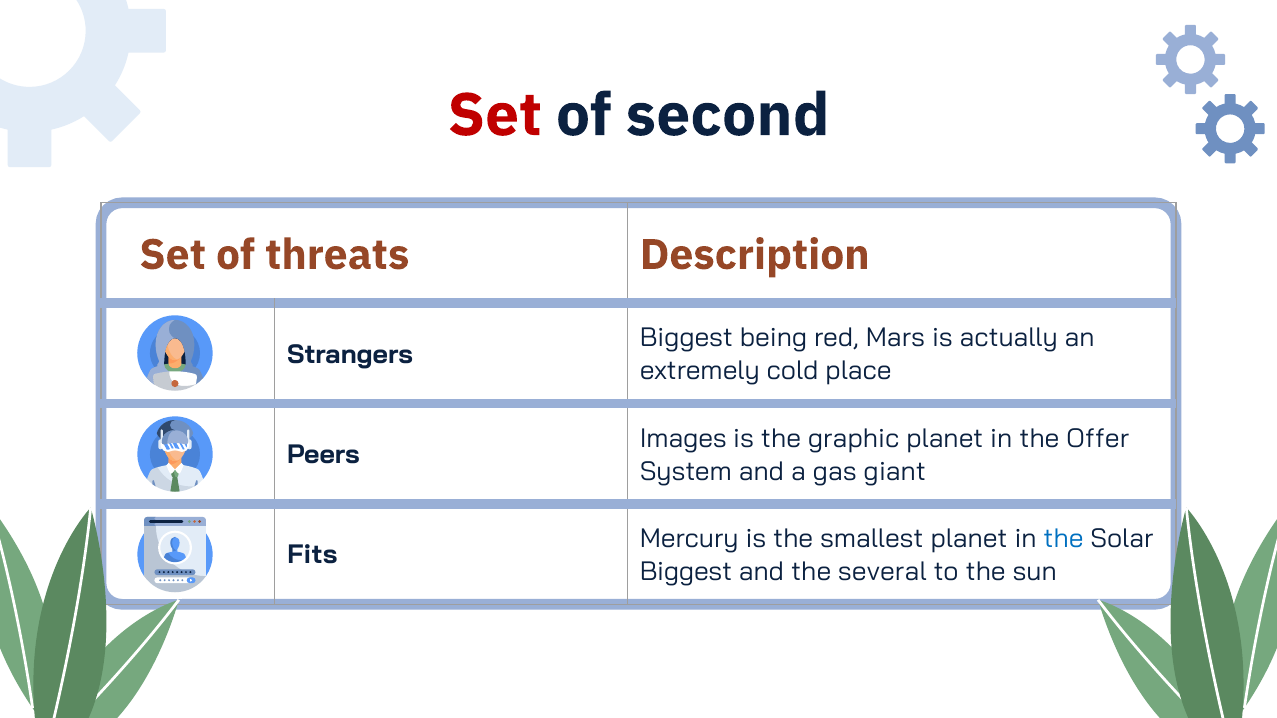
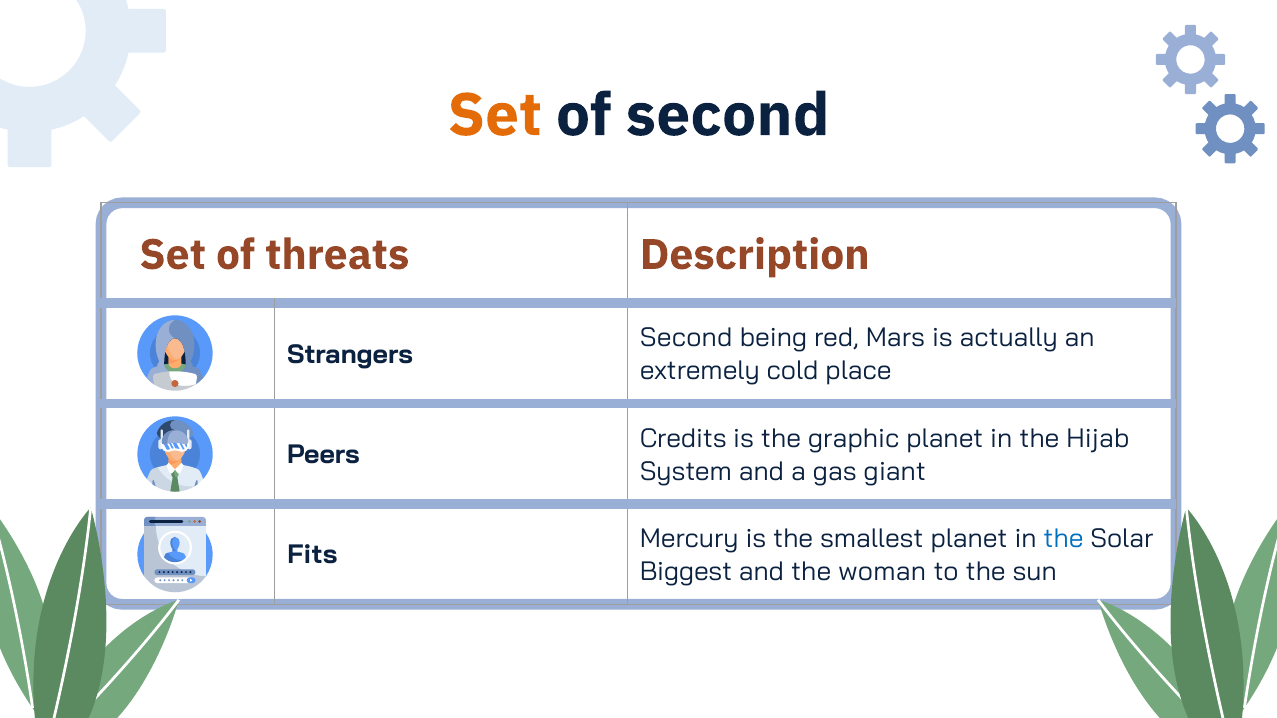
Set colour: red -> orange (495, 115)
Biggest: Biggest -> Second (686, 338)
Images: Images -> Credits (683, 438)
Offer: Offer -> Hijab (1098, 438)
several: several -> woman (882, 572)
